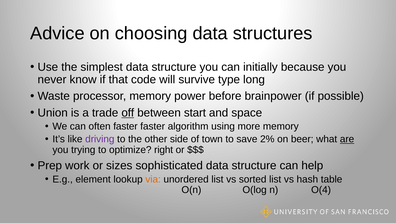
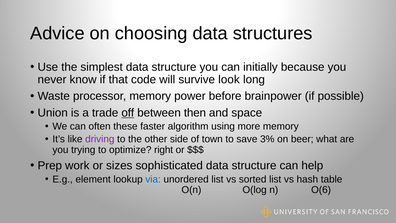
type: type -> look (229, 79)
start: start -> then (195, 113)
often faster: faster -> these (125, 126)
2%: 2% -> 3% (267, 139)
are underline: present -> none (347, 139)
via colour: orange -> blue (153, 179)
O(4: O(4 -> O(6 (321, 190)
